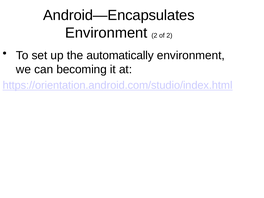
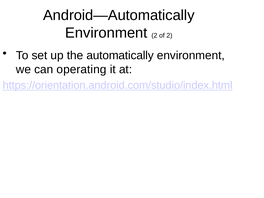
Android—Encapsulates: Android—Encapsulates -> Android—Automatically (119, 15)
becoming: becoming -> operating (81, 69)
